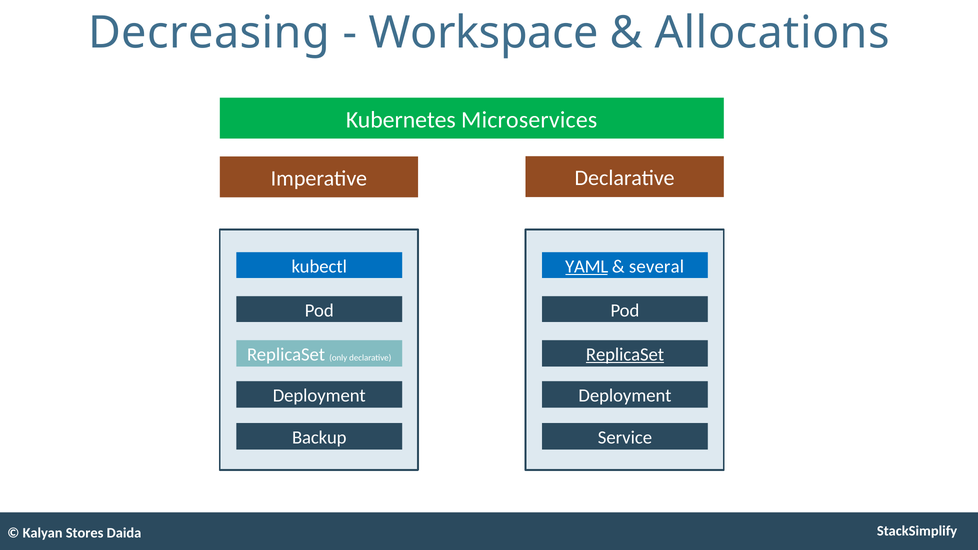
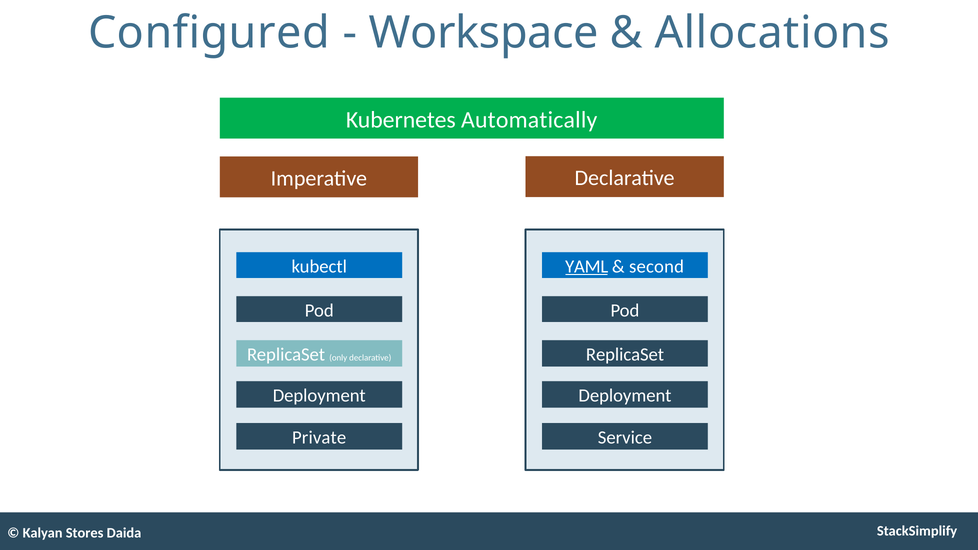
Decreasing: Decreasing -> Configured (209, 33)
Microservices: Microservices -> Automatically (529, 120)
several: several -> second (657, 266)
ReplicaSet underline: present -> none (625, 355)
Backup: Backup -> Private (319, 438)
